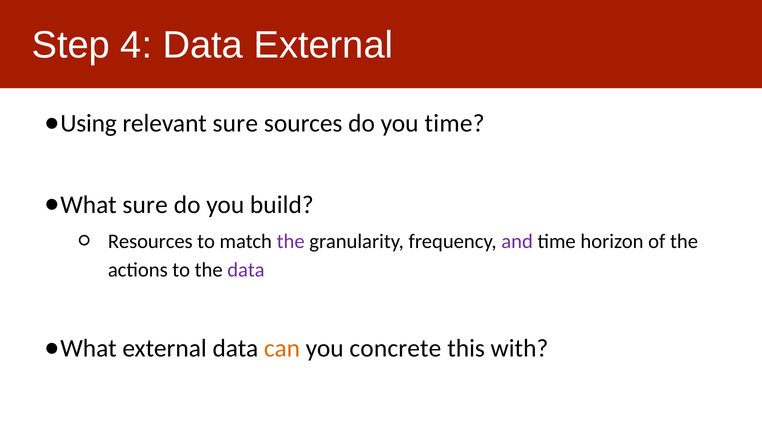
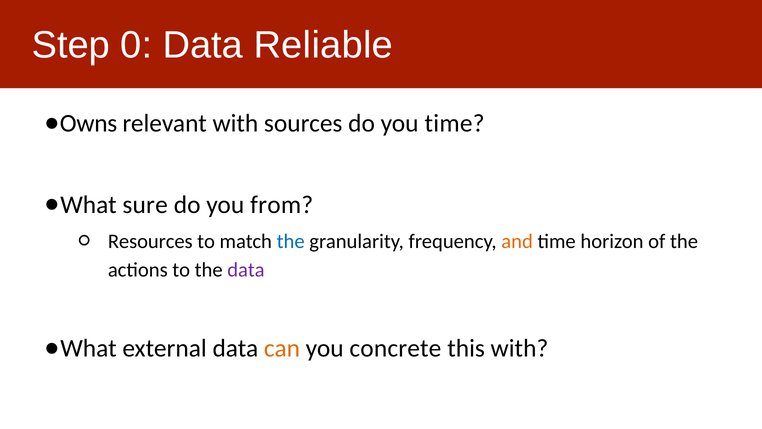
4: 4 -> 0 (136, 45)
Data External: External -> Reliable (323, 45)
Using: Using -> Owns (89, 123)
relevant sure: sure -> with (235, 123)
build: build -> from (282, 205)
the colour: purple -> blue (291, 241)
and colour: purple -> orange (517, 241)
